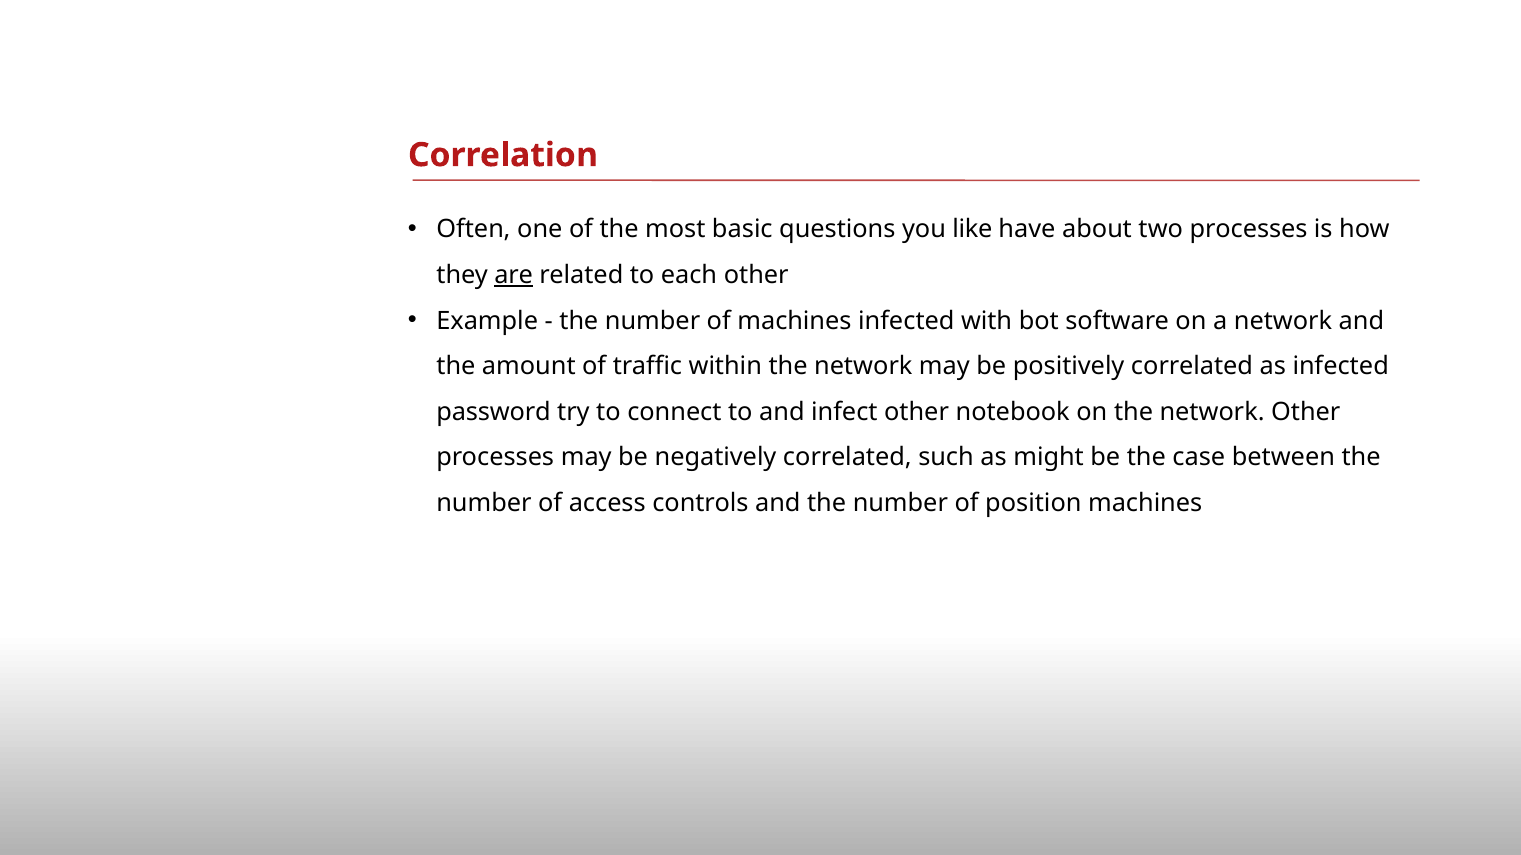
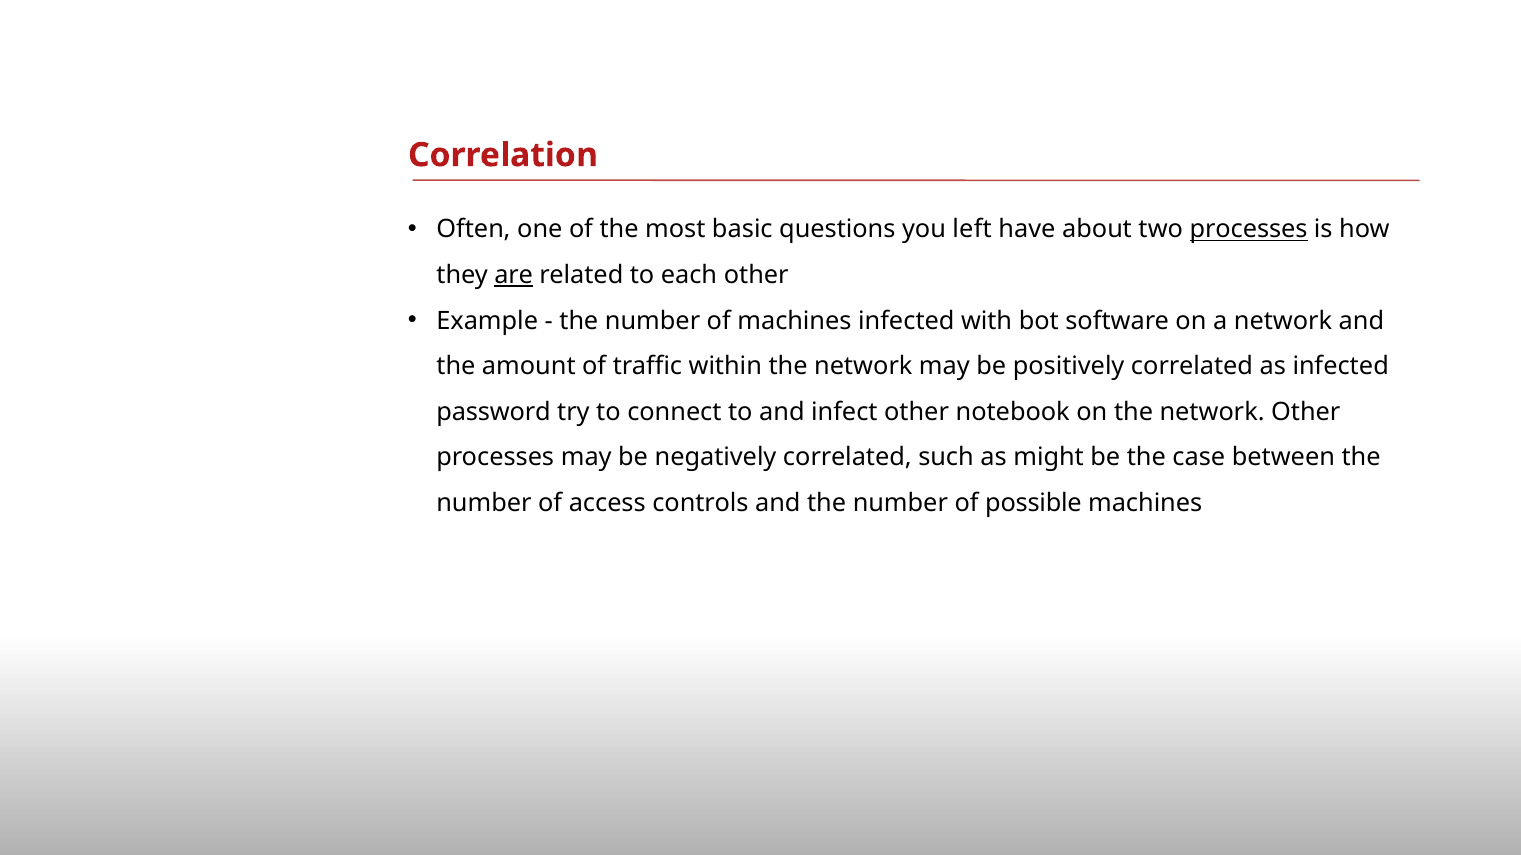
like: like -> left (972, 230)
processes underline: none -> present (1249, 230)
position: position -> possible (1033, 504)
